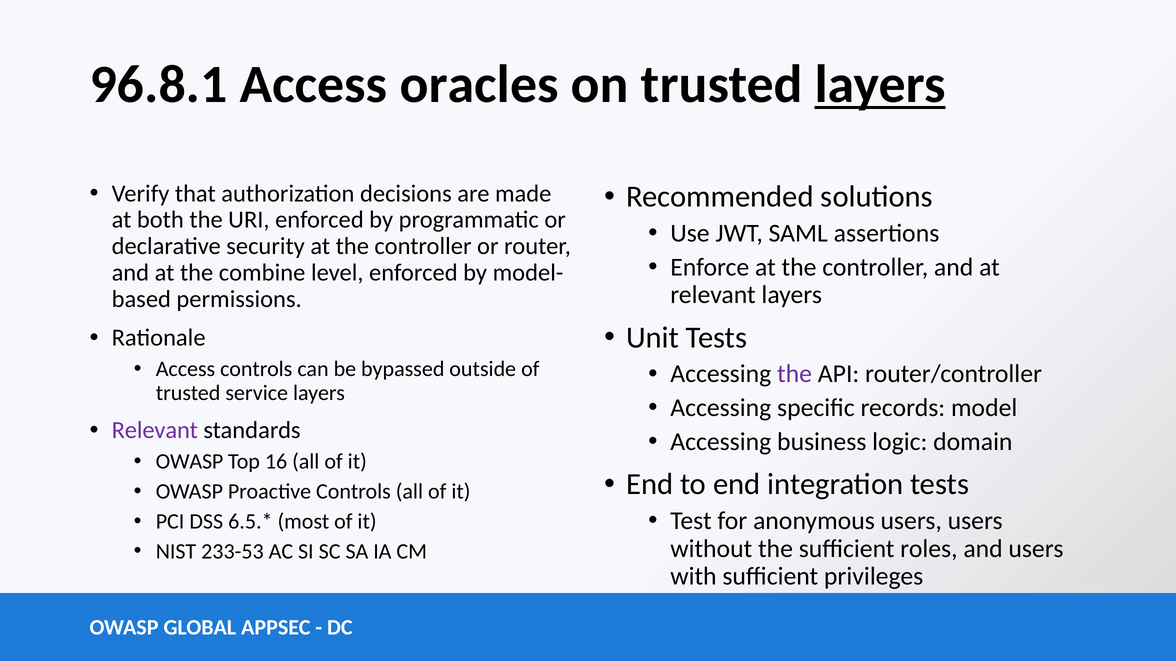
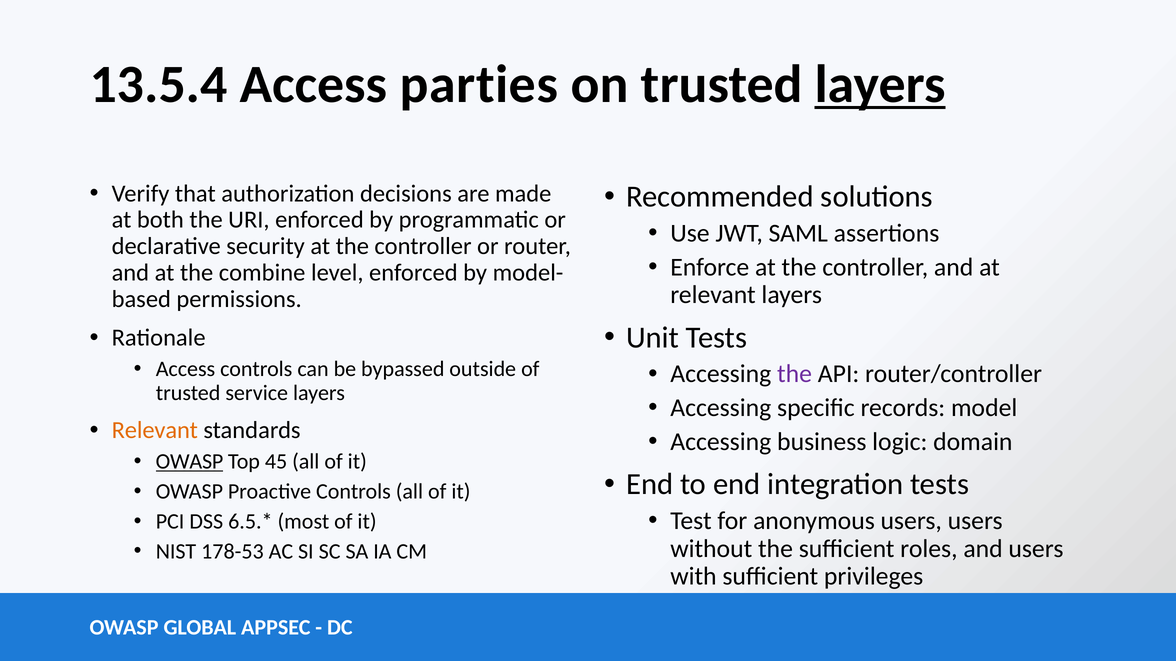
96.8.1: 96.8.1 -> 13.5.4 (159, 84)
oracles: oracles -> parties (479, 84)
Relevant colour: purple -> orange (155, 431)
OWASP underline: none -> present (190, 462)
16: 16 -> 45 (276, 462)
233-53: 233-53 -> 178-53 (232, 552)
